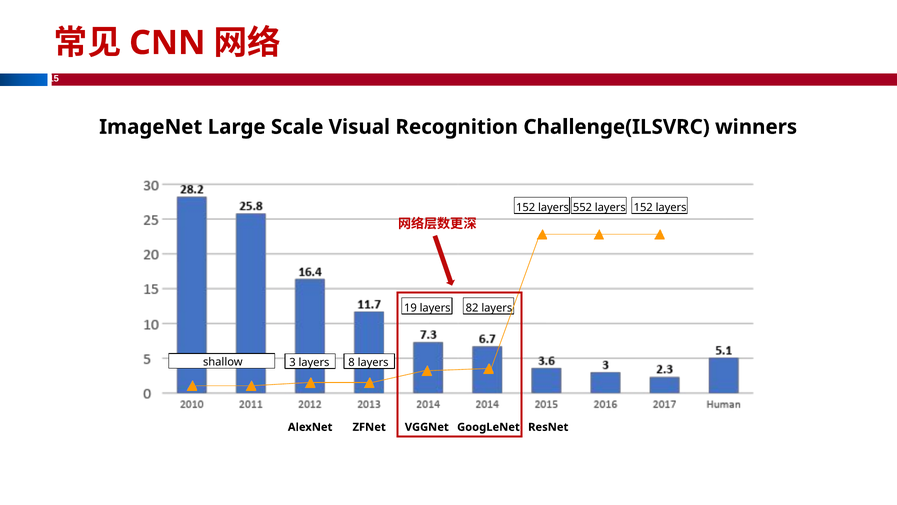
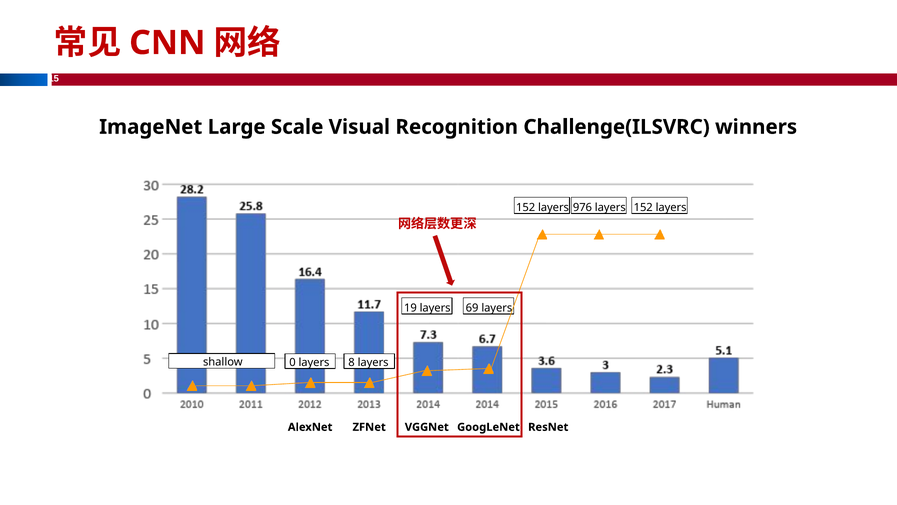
552: 552 -> 976 (582, 207)
82: 82 -> 69 (472, 308)
3: 3 -> 0 (292, 362)
